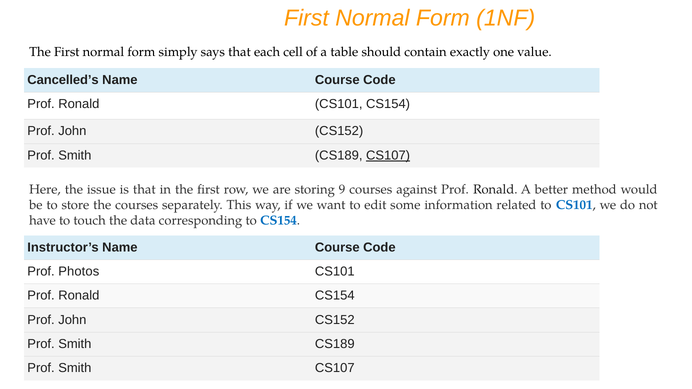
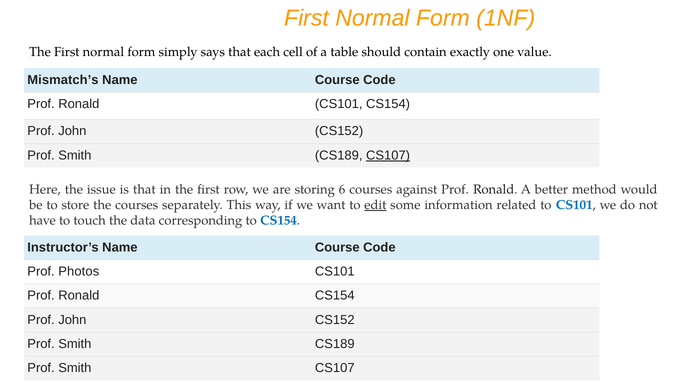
Cancelled’s: Cancelled’s -> Mismatch’s (63, 80)
9: 9 -> 6 (342, 190)
edit underline: none -> present (375, 205)
